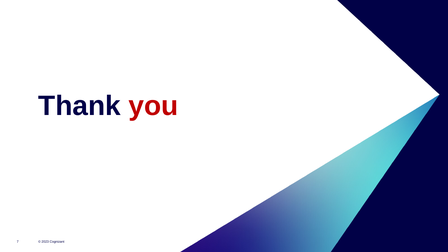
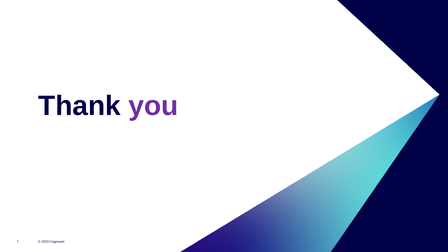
you colour: red -> purple (153, 106)
